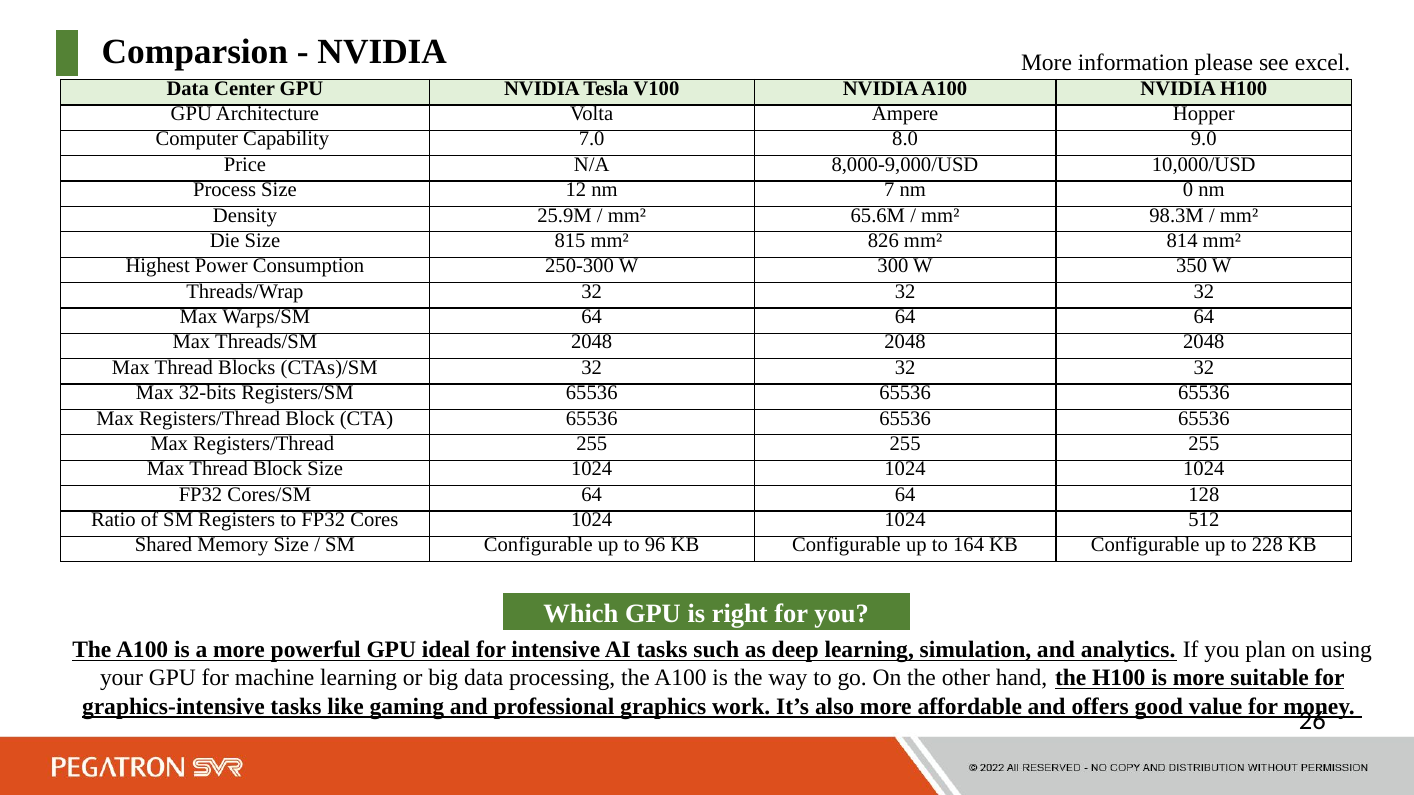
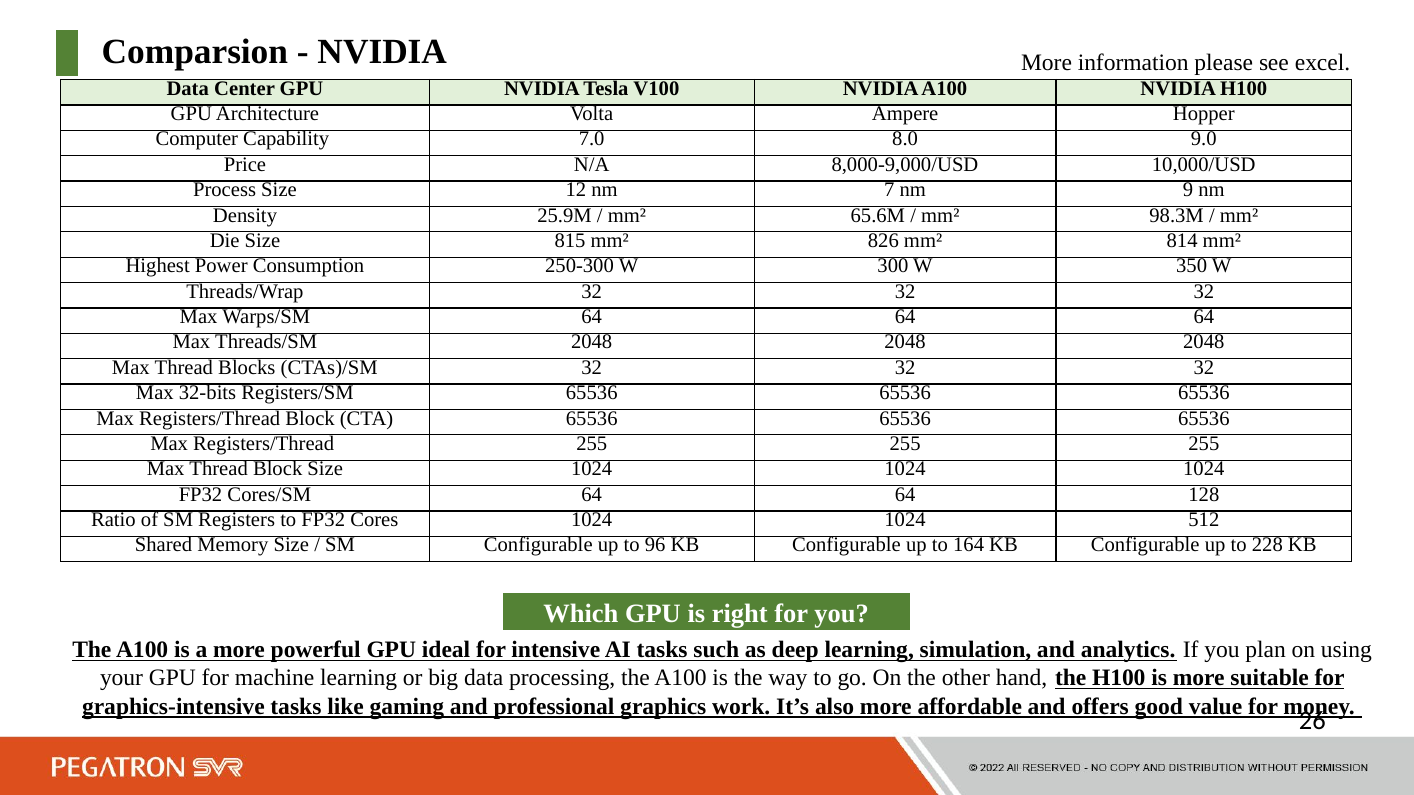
0: 0 -> 9 (1188, 190)
